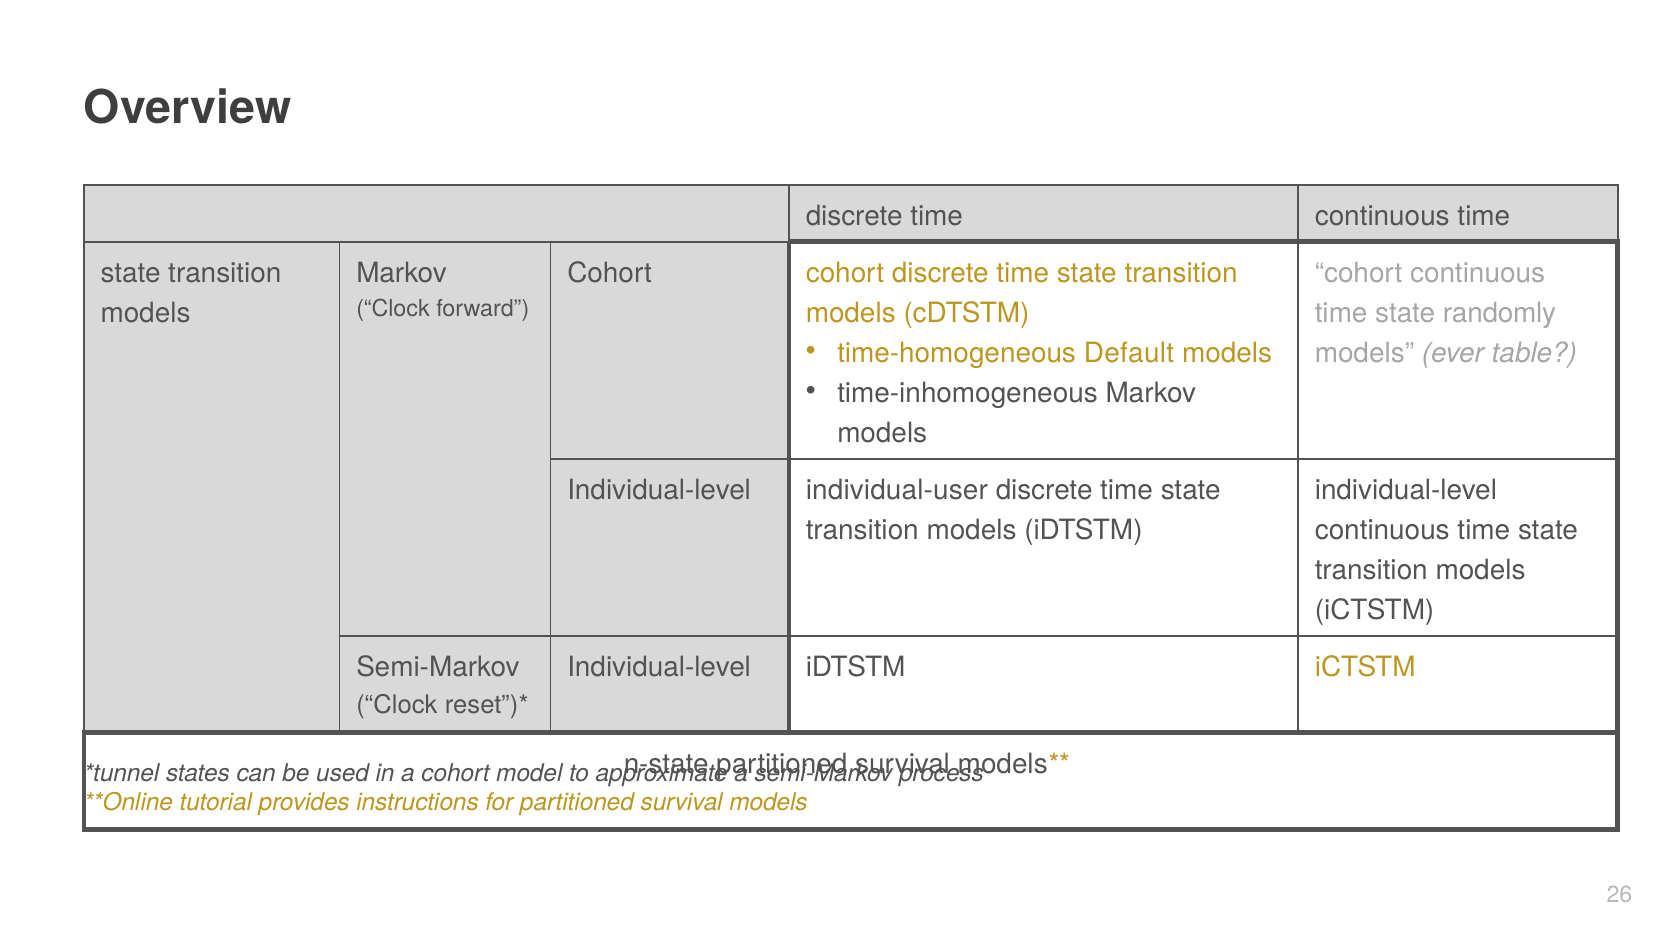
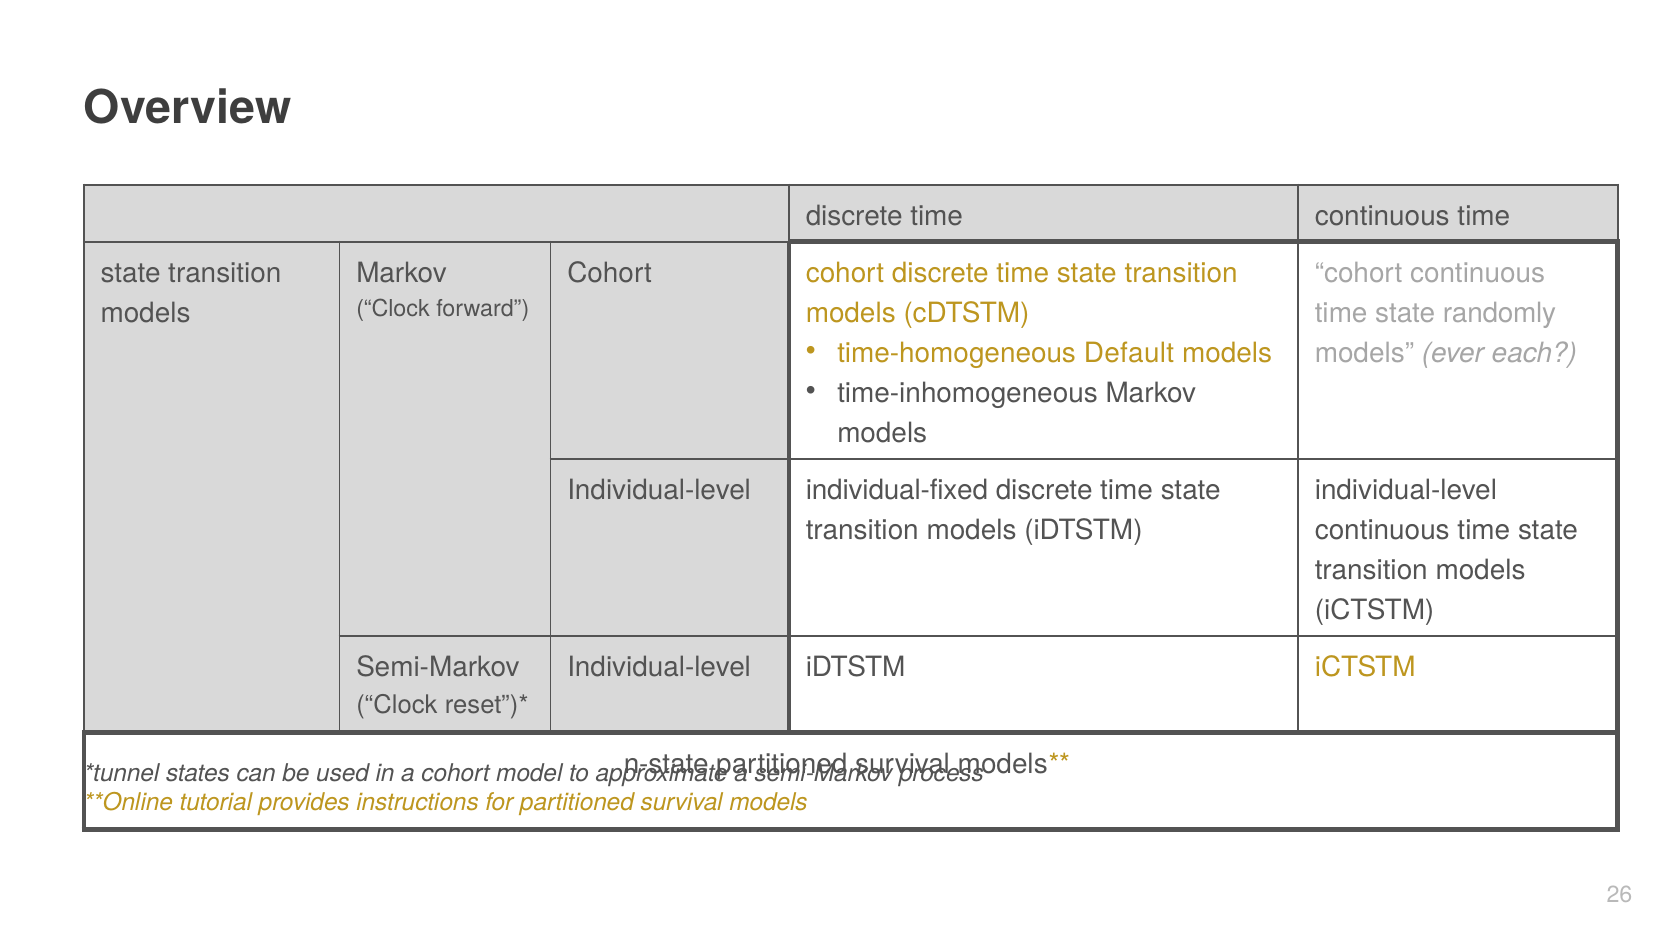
table: table -> each (1534, 353)
individual-user: individual-user -> individual-fixed (897, 490)
